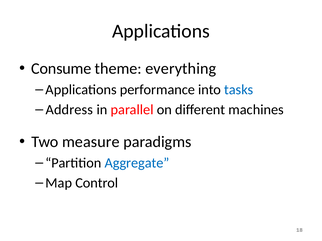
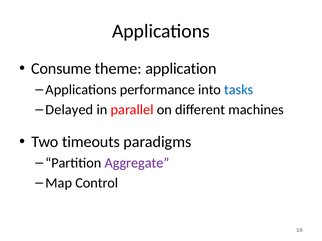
everything: everything -> application (181, 69)
Address: Address -> Delayed (69, 110)
measure: measure -> timeouts (91, 142)
Aggregate colour: blue -> purple (137, 163)
